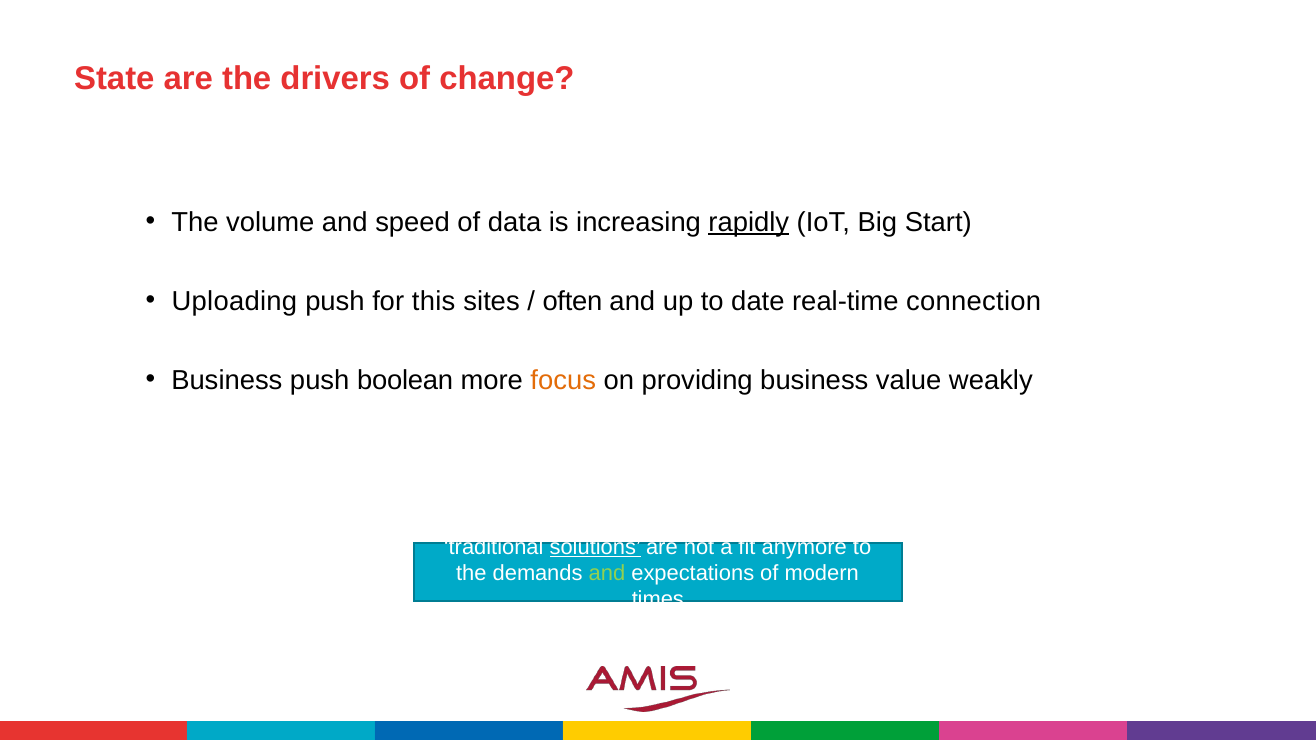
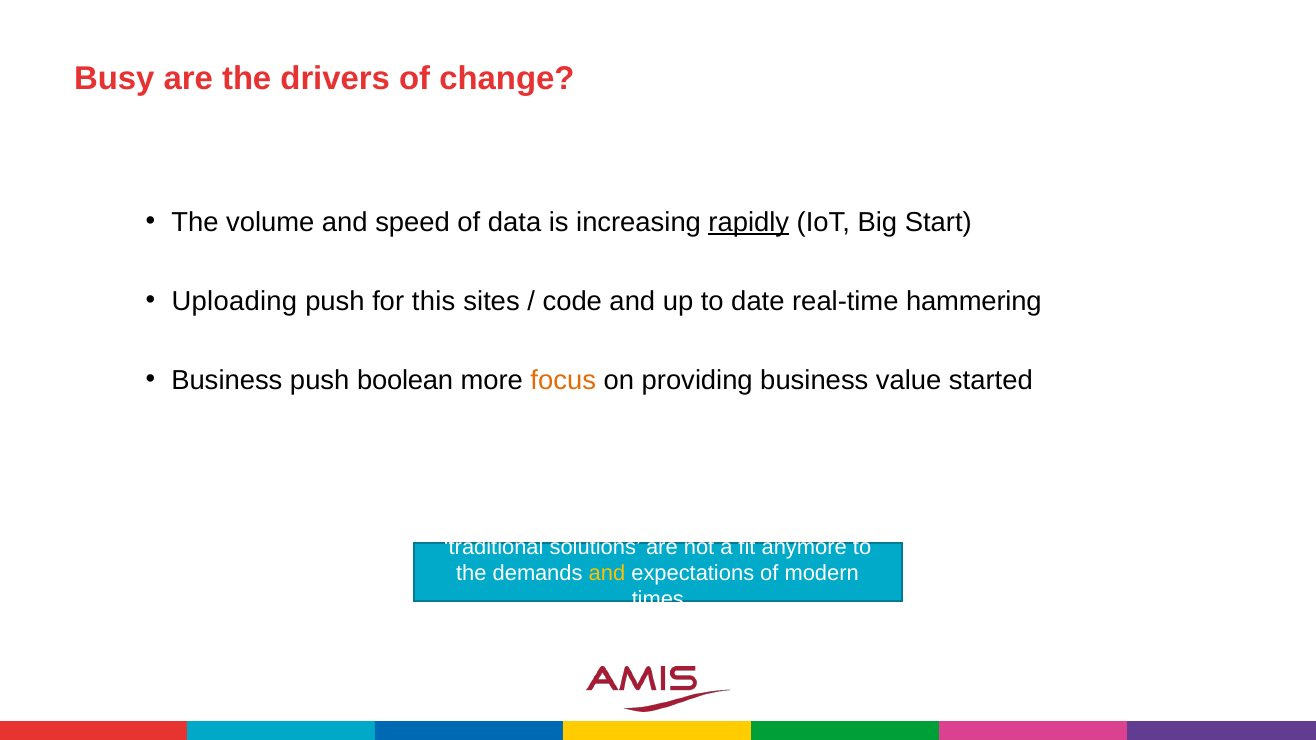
State: State -> Busy (114, 78)
often: often -> code (572, 302)
connection: connection -> hammering (974, 302)
weakly: weakly -> started (991, 380)
solutions underline: present -> none (595, 547)
and colour: light green -> yellow (607, 574)
